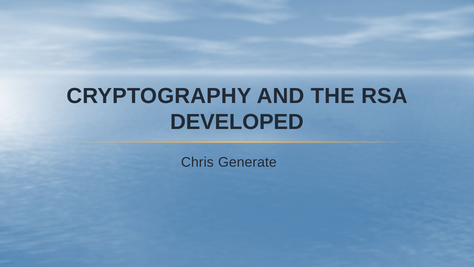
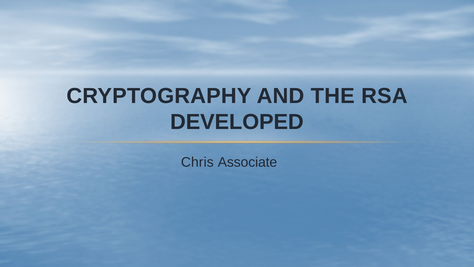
Generate: Generate -> Associate (247, 162)
